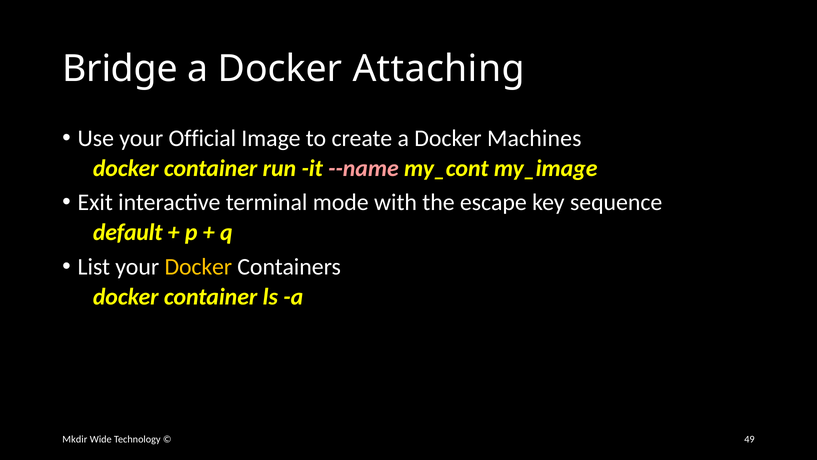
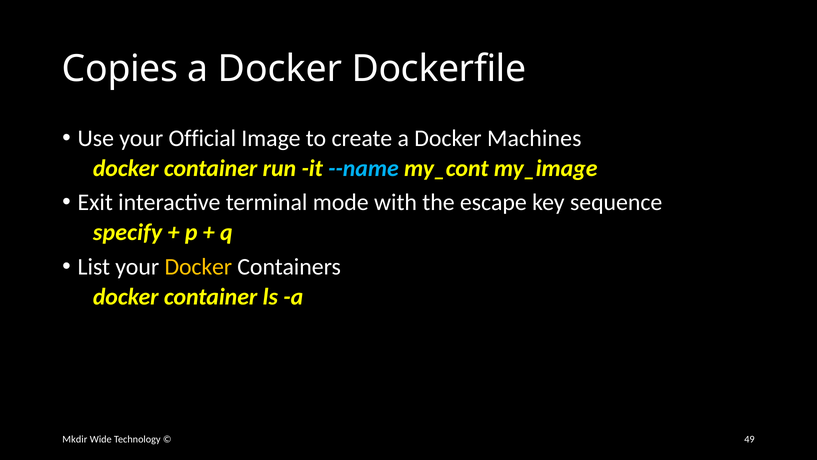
Bridge: Bridge -> Copies (120, 69)
Attaching: Attaching -> Dockerfile (439, 69)
--name colour: pink -> light blue (363, 168)
default: default -> specify (128, 232)
